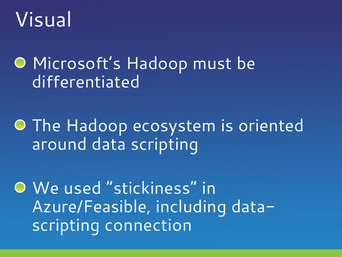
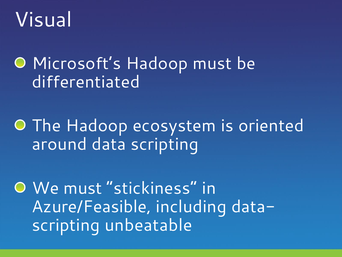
We used: used -> must (83, 188)
connection: connection -> unbeatable (148, 225)
